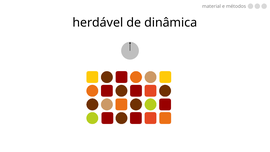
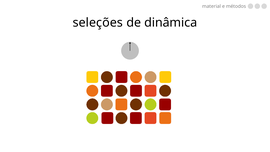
herdável: herdável -> seleções (98, 23)
